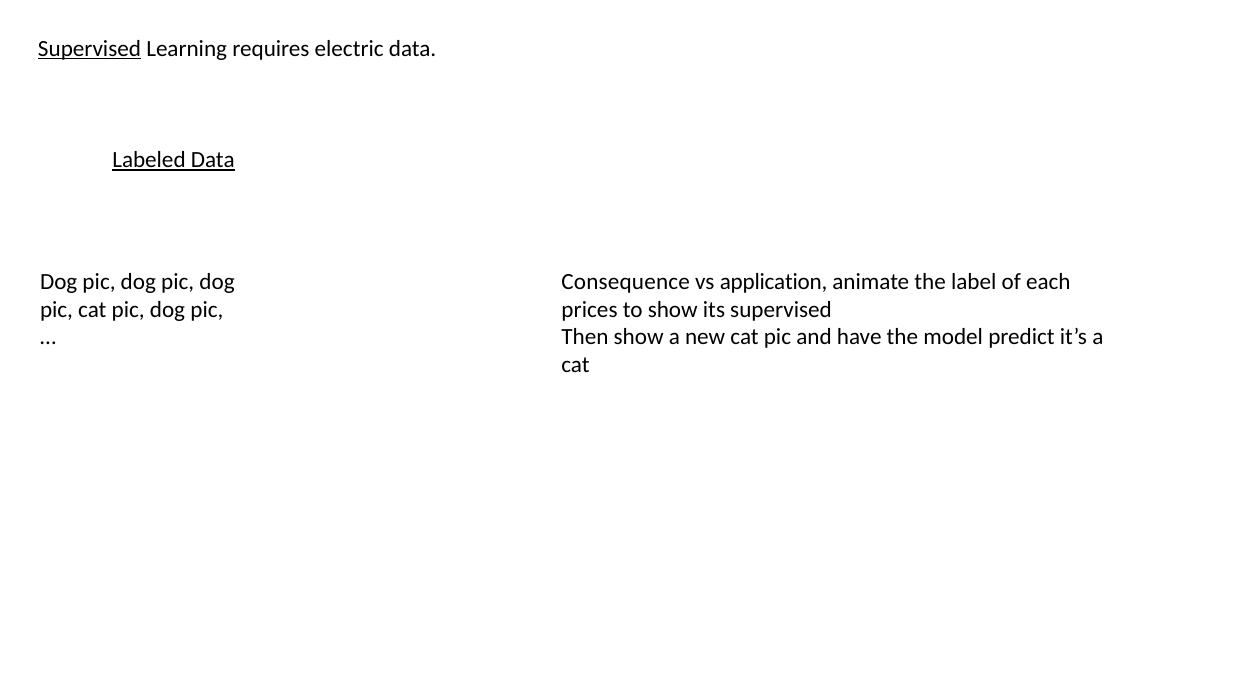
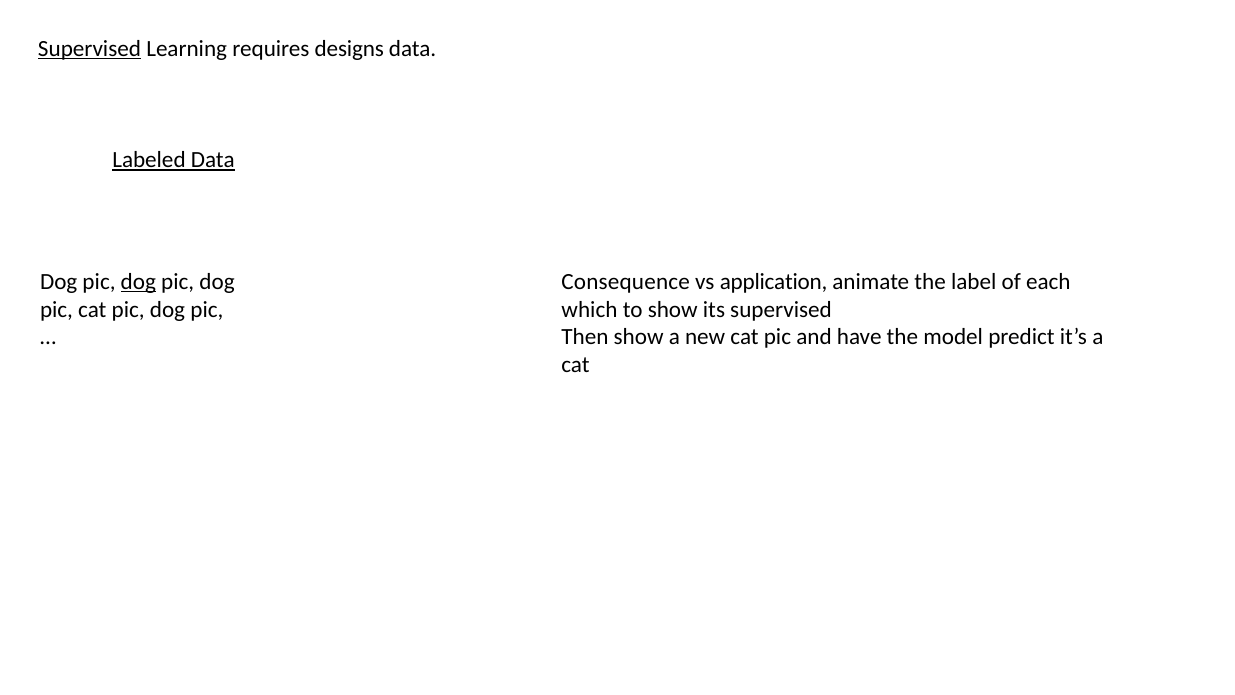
electric: electric -> designs (349, 48)
dog underline: none -> present (138, 282)
prices: prices -> which (590, 309)
